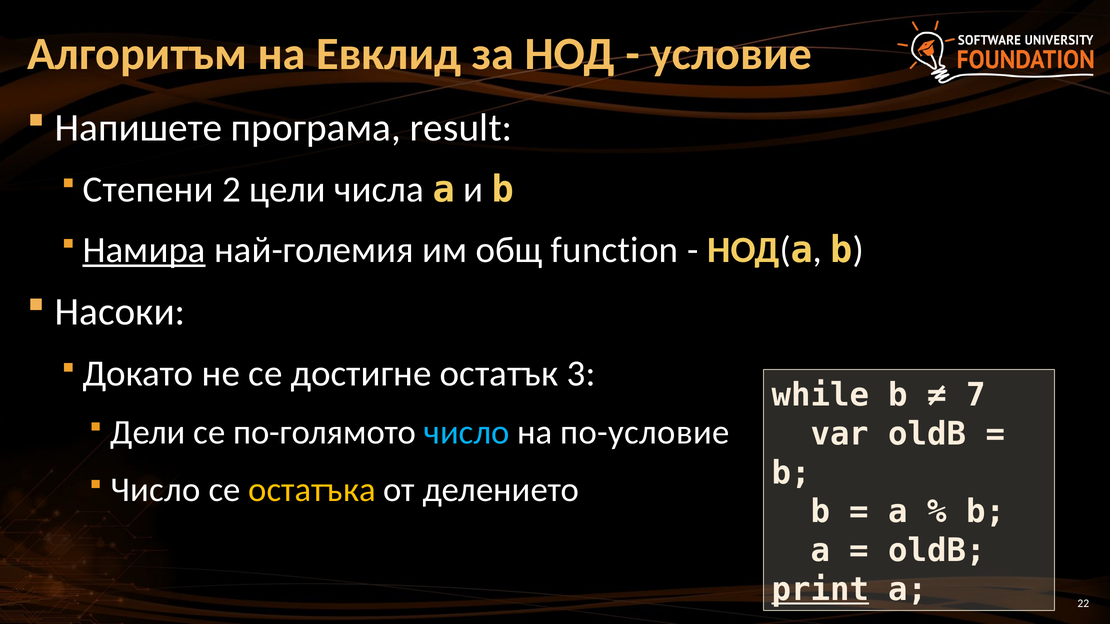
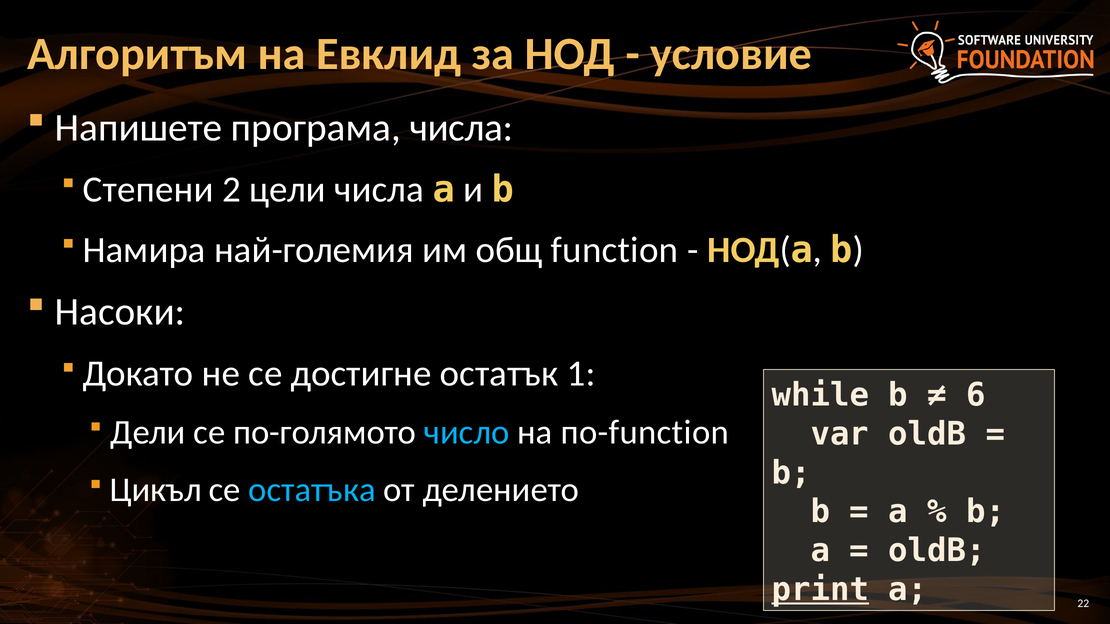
програма result: result -> числа (461, 128)
Намира underline: present -> none (144, 250)
3: 3 -> 1 (581, 374)
7: 7 -> 6 (976, 396)
по-условие: по-условие -> по-function (645, 433)
Число: Число -> Цикъл (156, 490)
остатъка colour: yellow -> light blue (312, 490)
